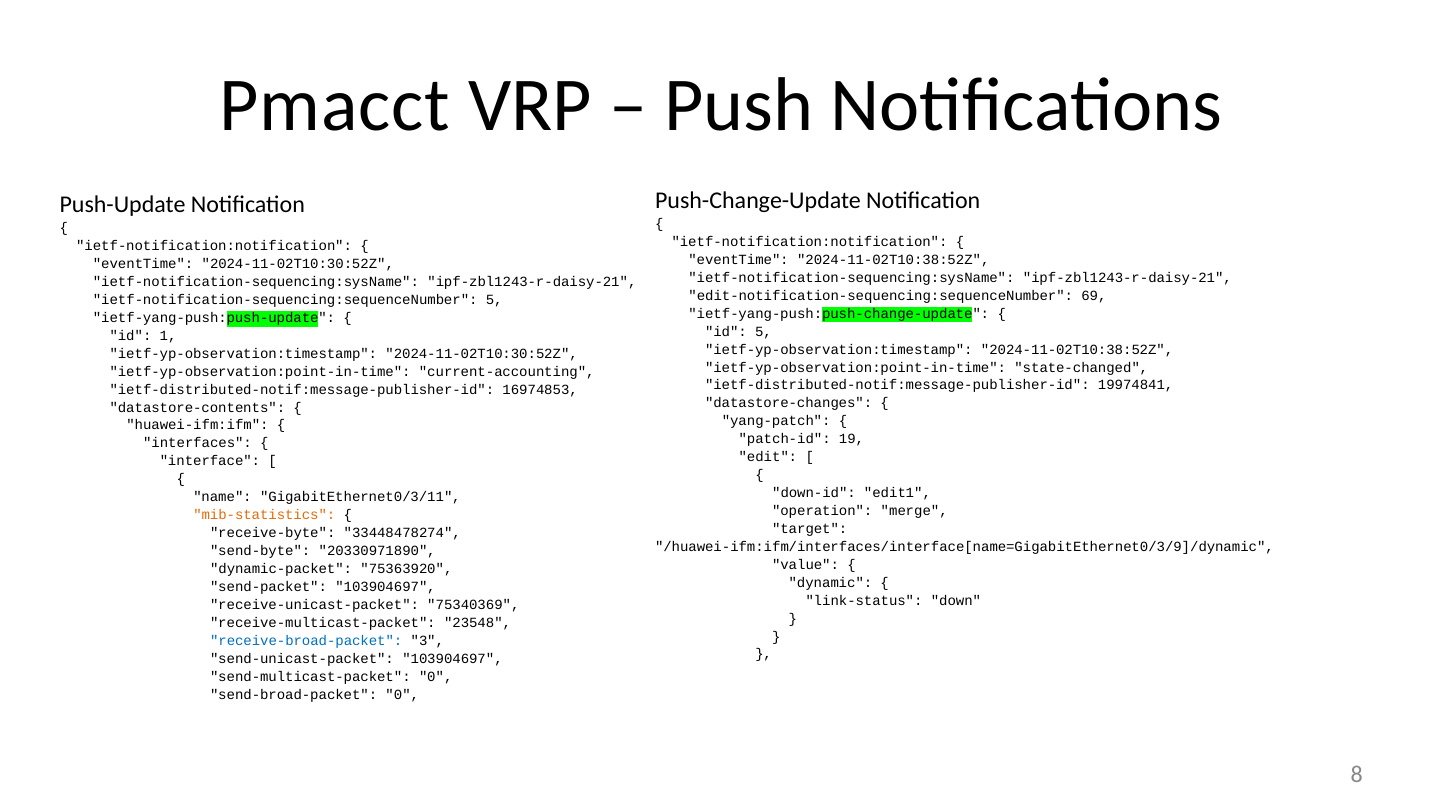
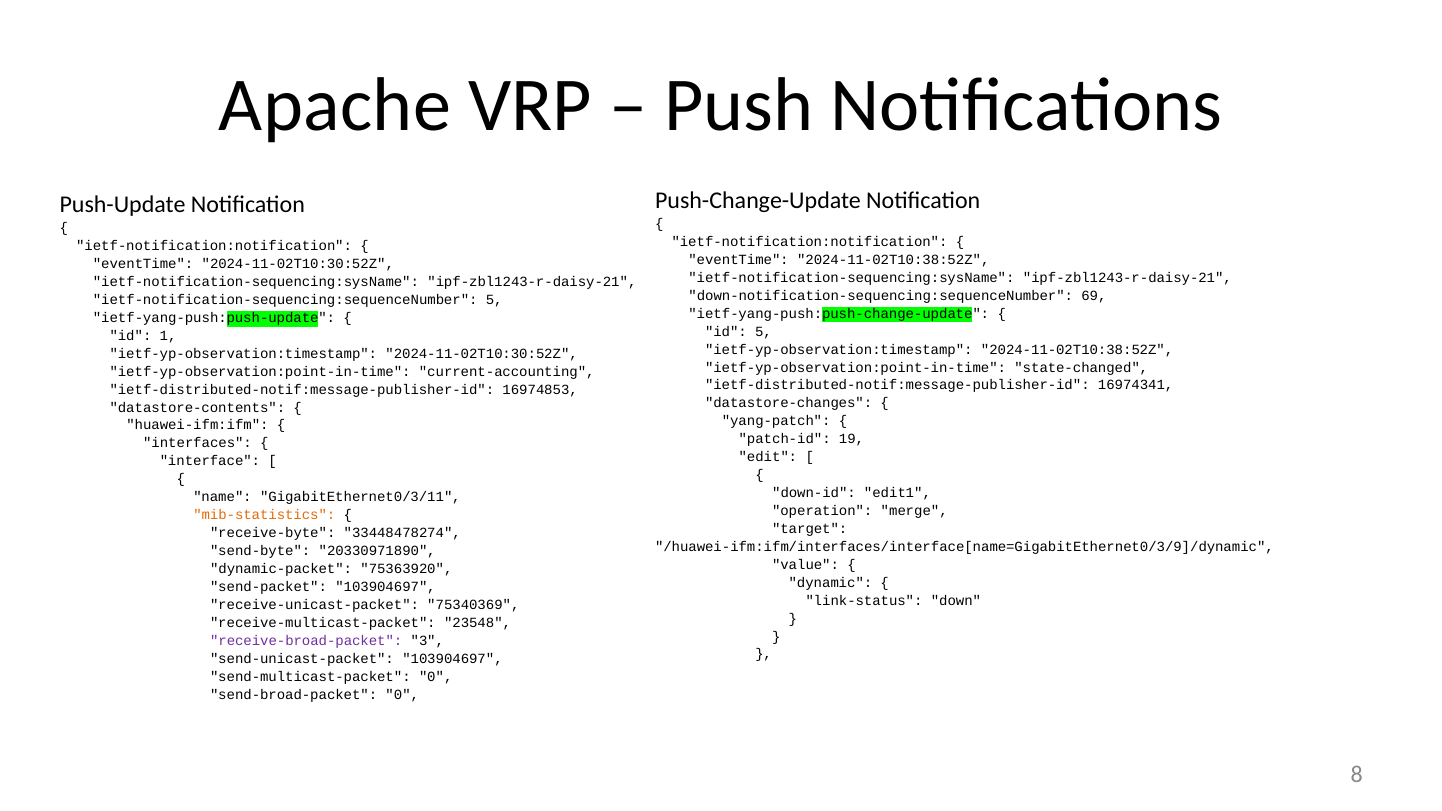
Pmacct: Pmacct -> Apache (335, 105)
edit-notification-sequencing:sequenceNumber: edit-notification-sequencing:sequenceNumber -> down-notification-sequencing:sequenceNumber (881, 296)
19974841: 19974841 -> 16974341 (1136, 385)
receive-broad-packet colour: blue -> purple (306, 641)
